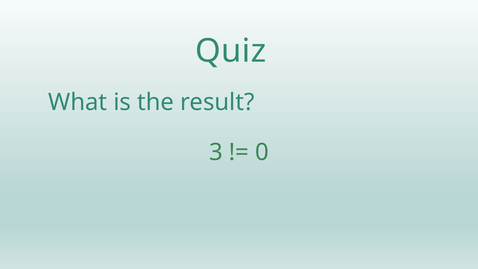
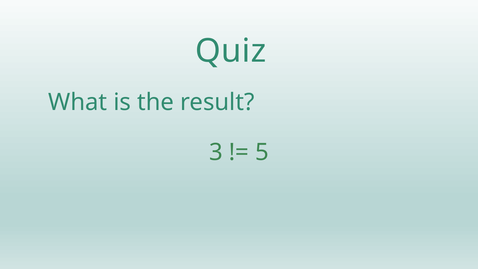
0: 0 -> 5 (262, 152)
